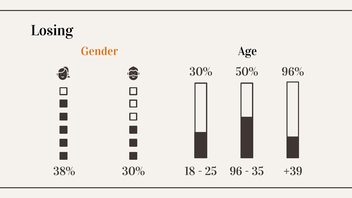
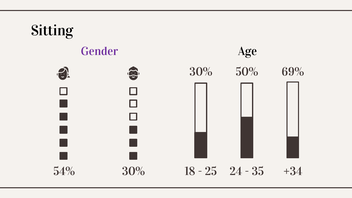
Losing: Losing -> Sitting (52, 30)
Gender colour: orange -> purple (99, 51)
96%: 96% -> 69% (293, 72)
38%: 38% -> 54% (64, 171)
96: 96 -> 24 (236, 171)
+39: +39 -> +34 (293, 171)
